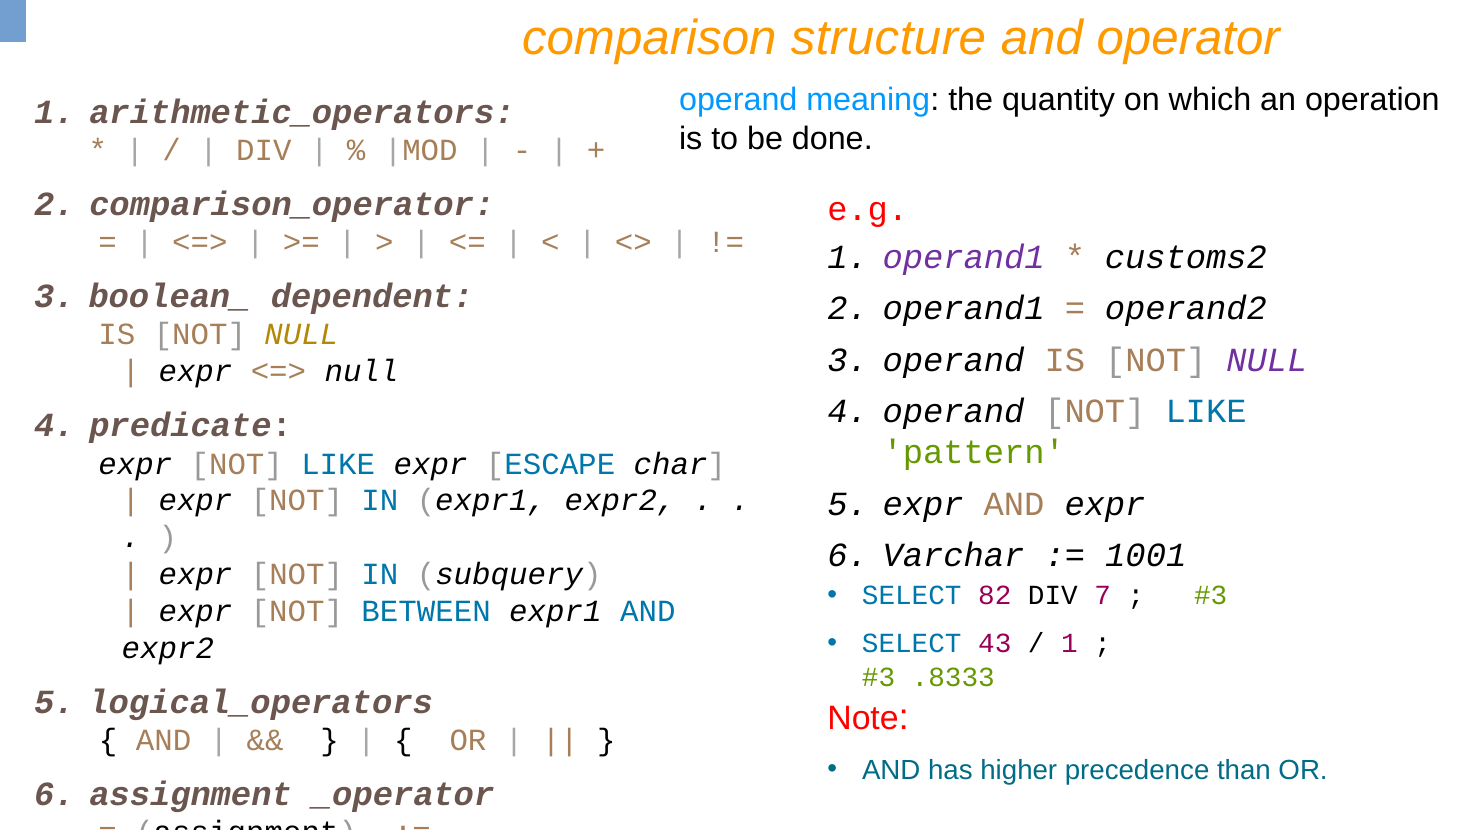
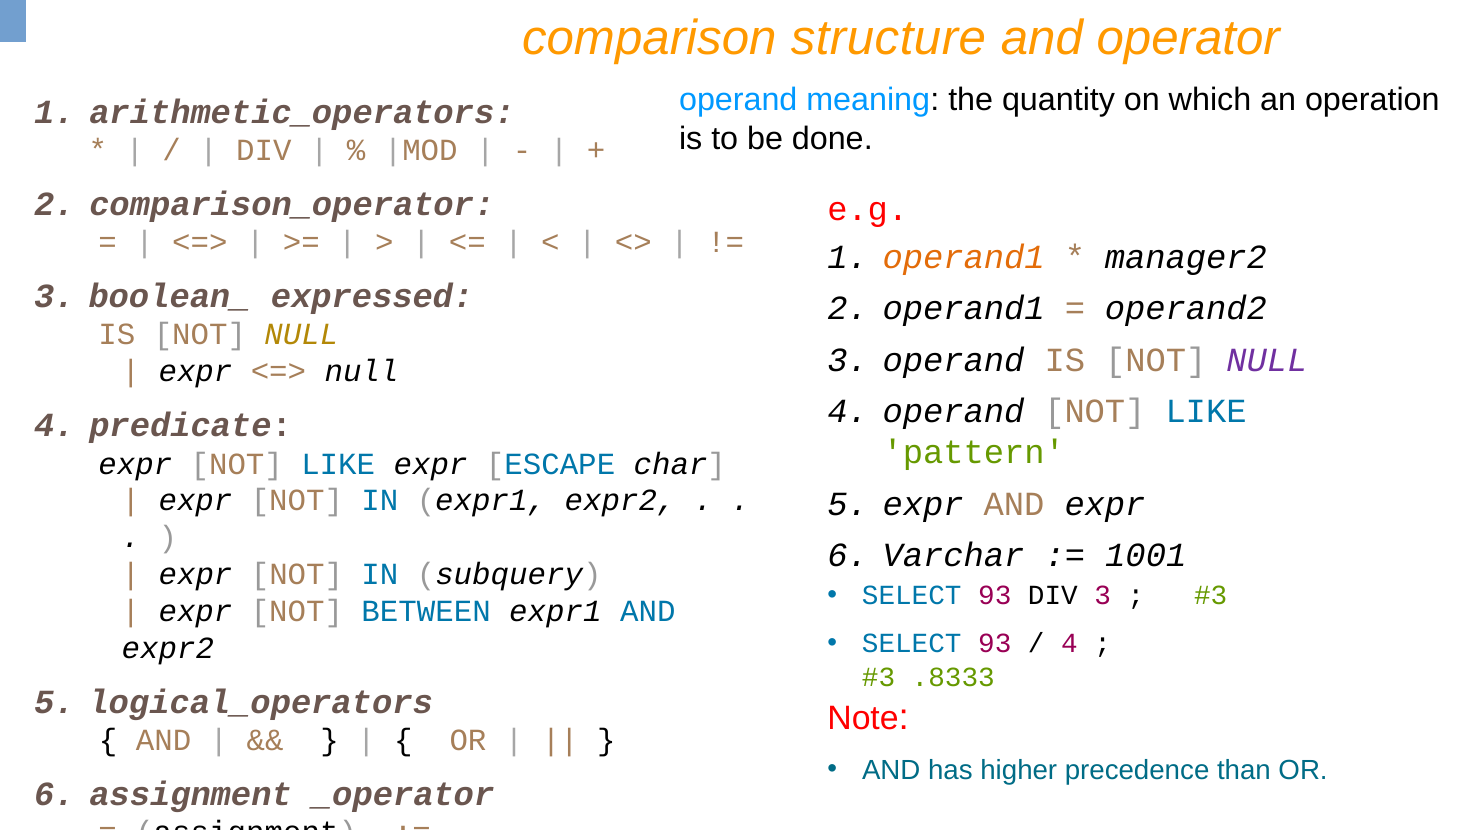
operand1 colour: purple -> orange (964, 257)
customs2: customs2 -> manager2 (1186, 257)
dependent: dependent -> expressed (372, 296)
82: 82 -> 93 (995, 596)
DIV 7: 7 -> 3 (1103, 596)
43: 43 -> 93 (995, 644)
1: 1 -> 4 (1069, 644)
